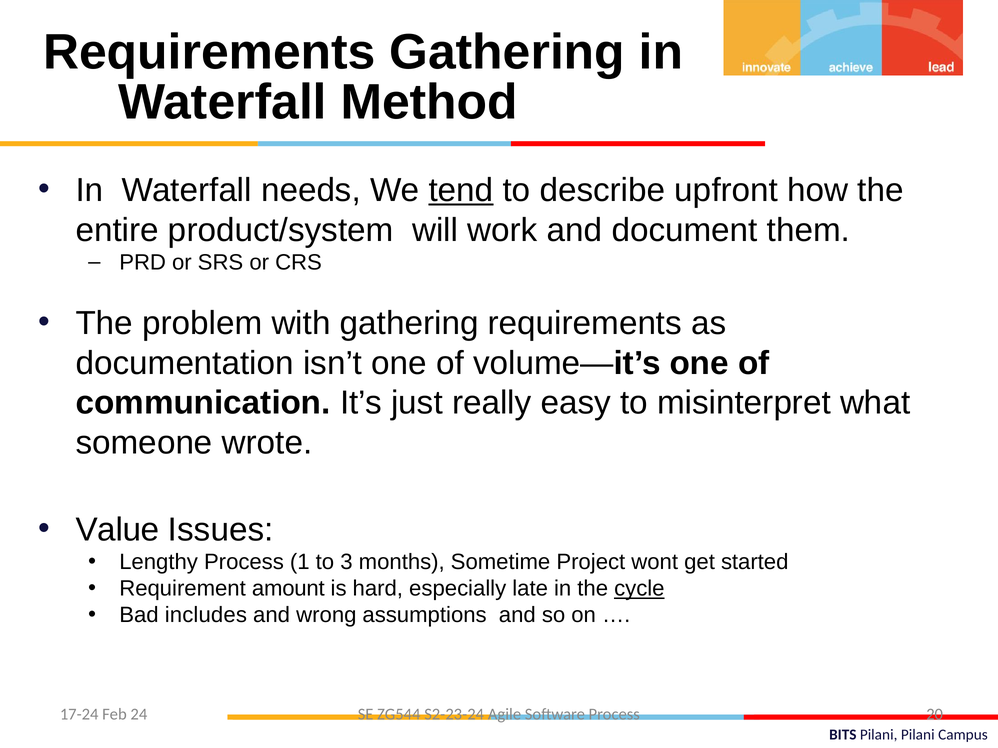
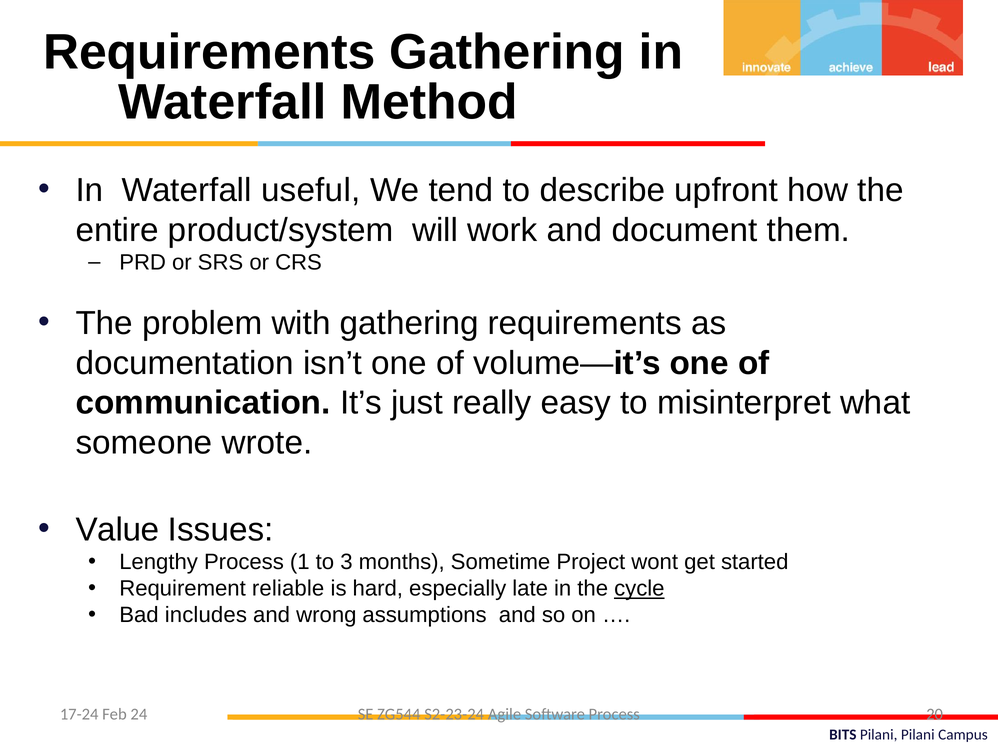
needs: needs -> useful (311, 190)
tend underline: present -> none (461, 190)
amount: amount -> reliable (288, 589)
